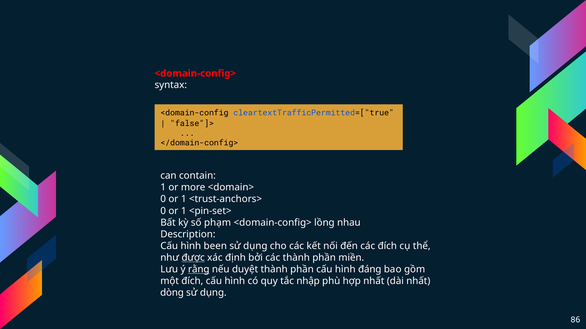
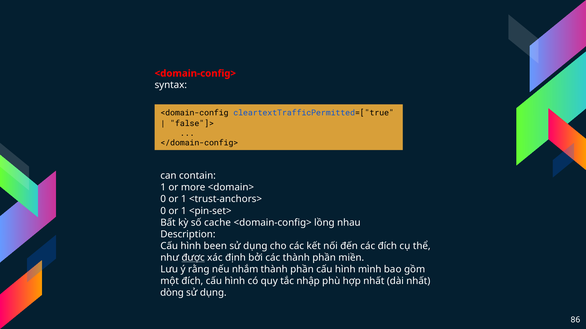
phạm: phạm -> cache (218, 223)
rằng underline: present -> none (199, 270)
duyệt: duyệt -> nhắm (245, 270)
đáng: đáng -> mình (370, 270)
